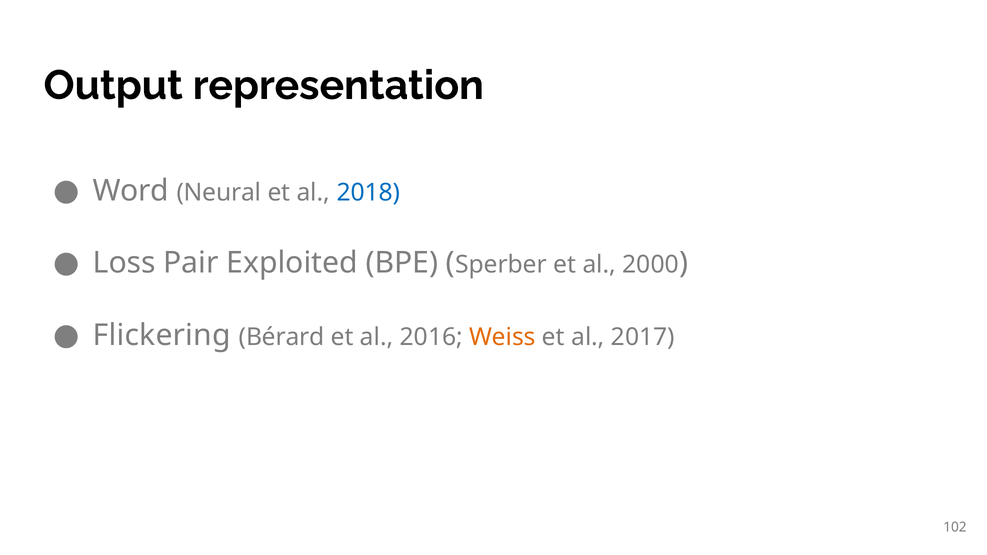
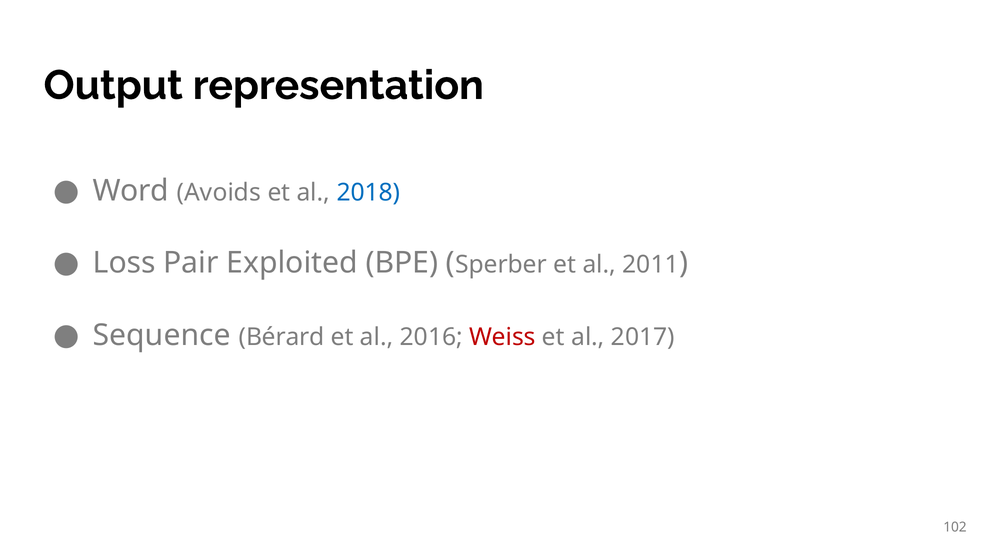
Neural: Neural -> Avoids (219, 192)
2000: 2000 -> 2011 (651, 265)
Flickering: Flickering -> Sequence (162, 335)
Weiss colour: orange -> red (502, 337)
